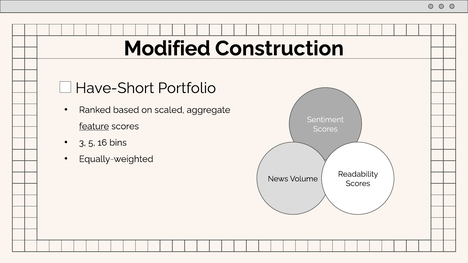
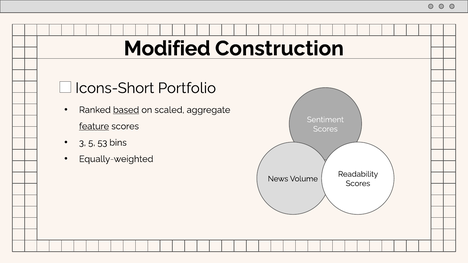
Have-Short: Have-Short -> Icons-Short (115, 88)
based underline: none -> present (126, 110)
16: 16 -> 53 (102, 143)
